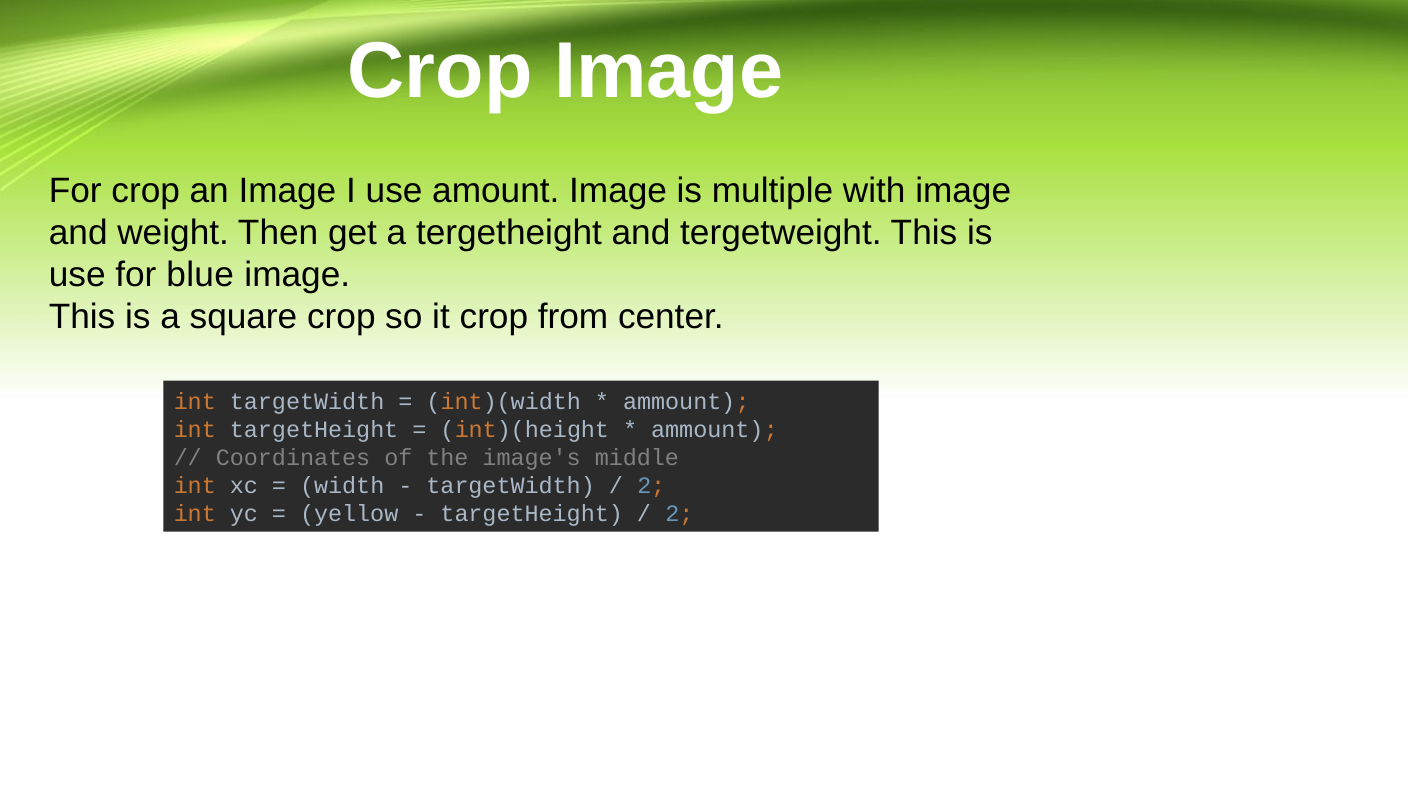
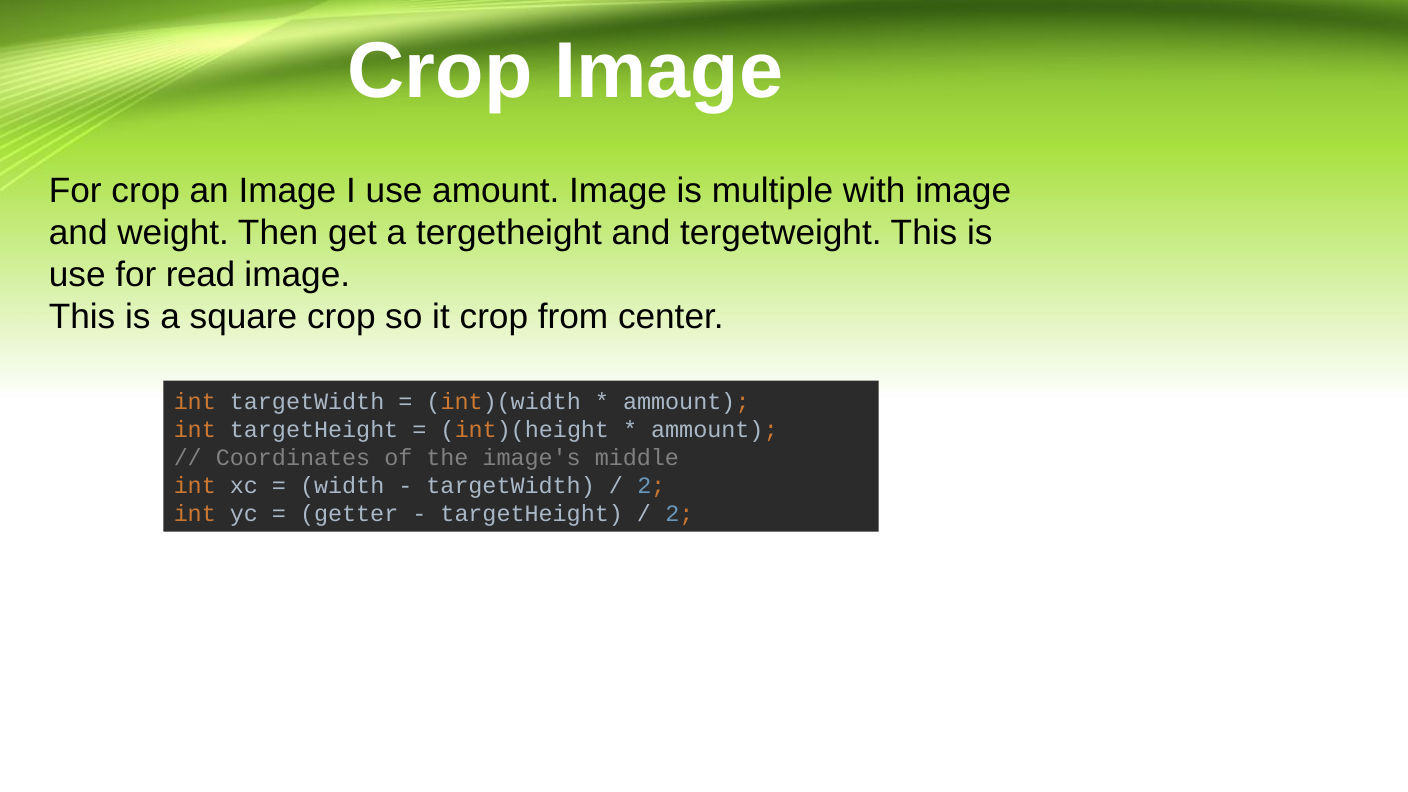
blue: blue -> read (201, 275)
yellow: yellow -> getter (349, 514)
